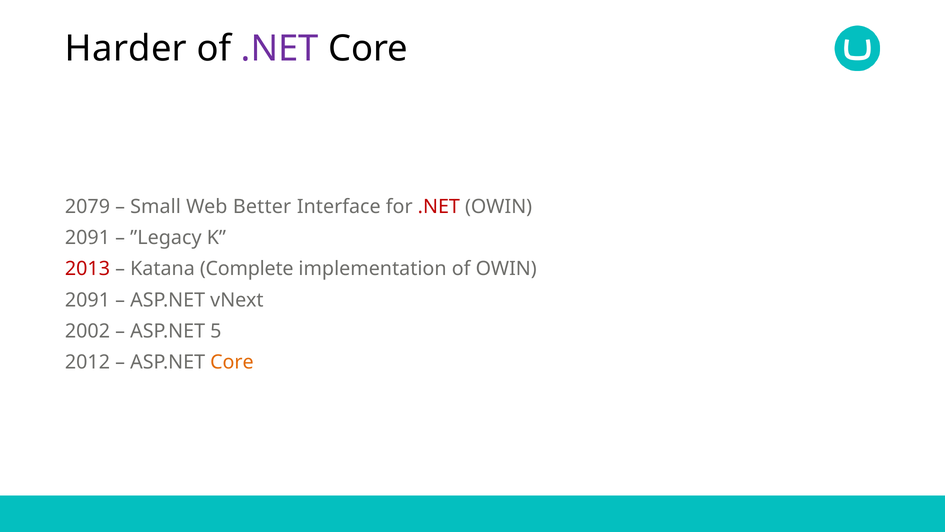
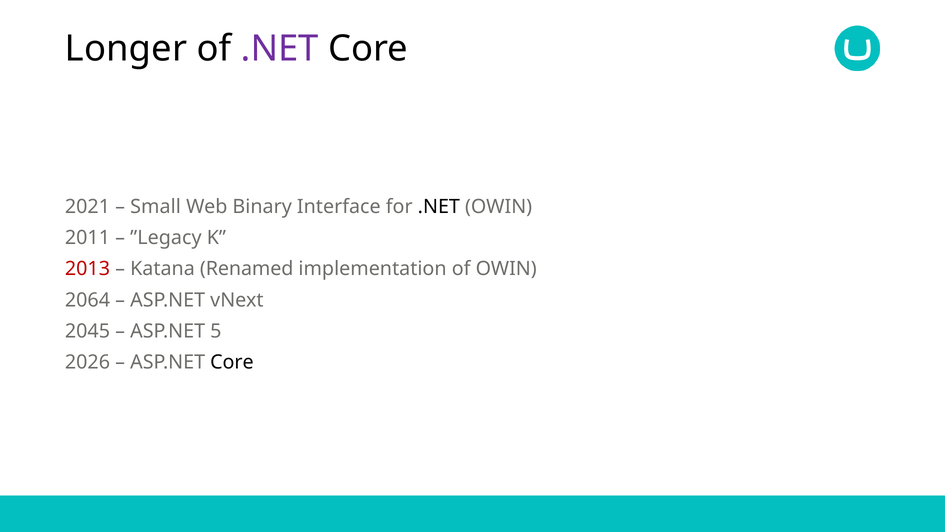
Harder: Harder -> Longer (126, 49)
2079: 2079 -> 2021 (87, 206)
Better: Better -> Binary (262, 206)
.NET colour: red -> black (439, 206)
2091: 2091 -> 2011 (87, 238)
Complete: Complete -> Renamed (247, 269)
2091: 2091 -> 2064 (87, 300)
2002: 2002 -> 2045 (87, 331)
2012: 2012 -> 2026 (87, 362)
Core colour: orange -> black (232, 362)
